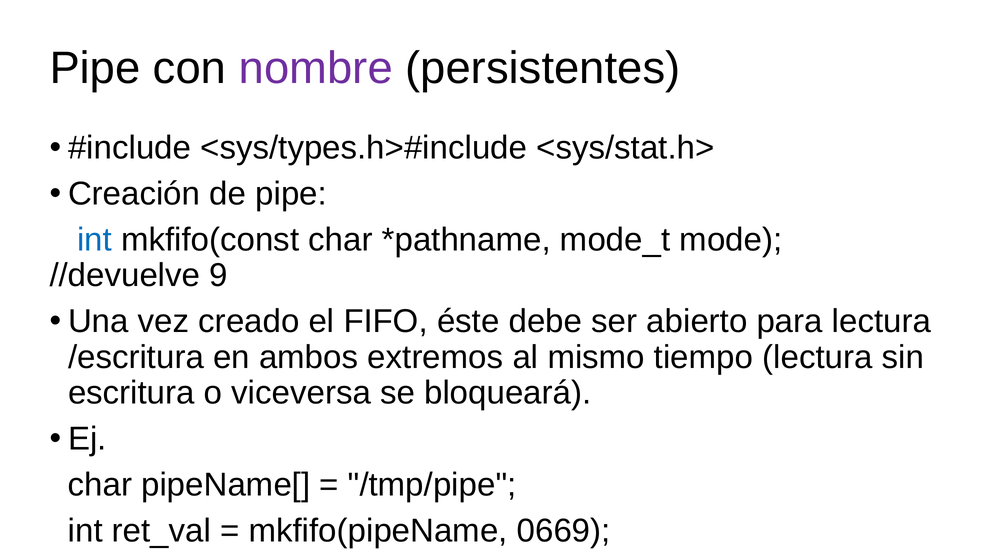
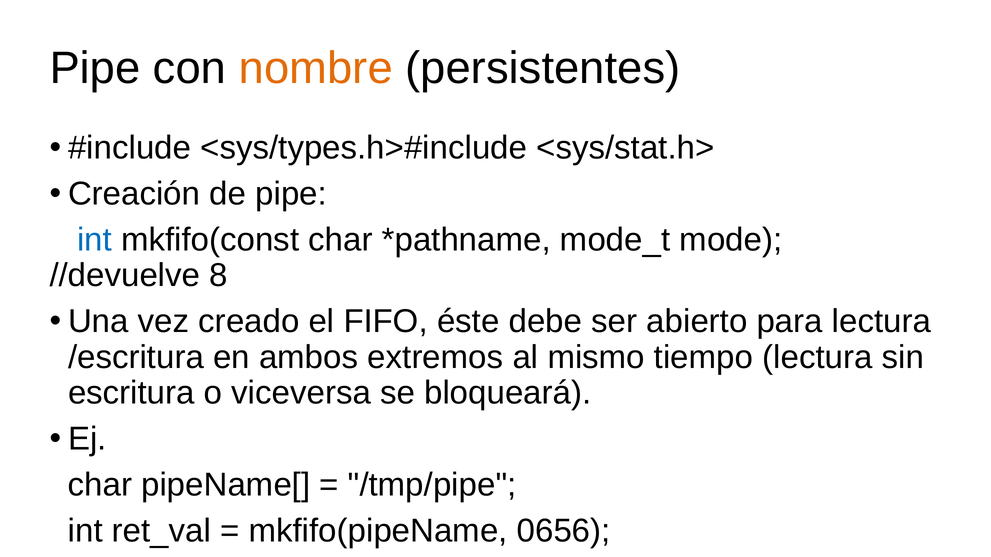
nombre colour: purple -> orange (316, 68)
9: 9 -> 8 (219, 276)
0669: 0669 -> 0656 (564, 531)
